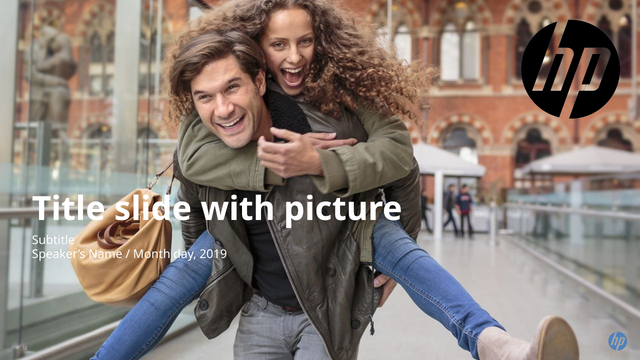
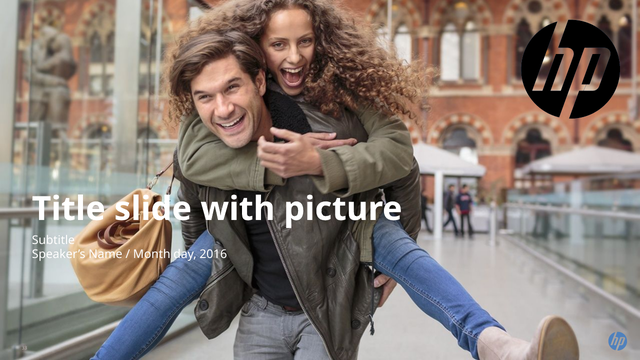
2019: 2019 -> 2016 (213, 255)
